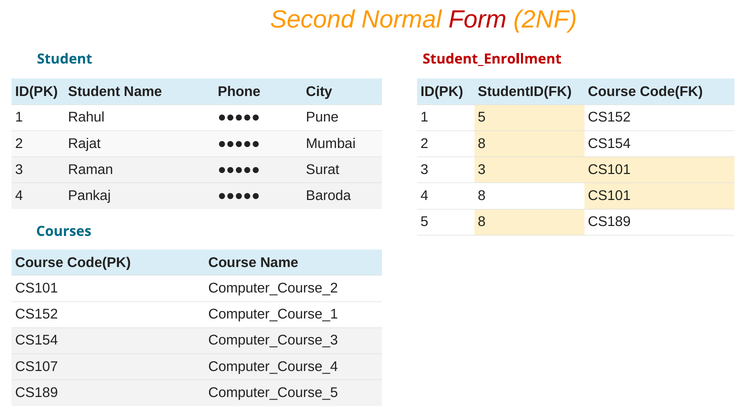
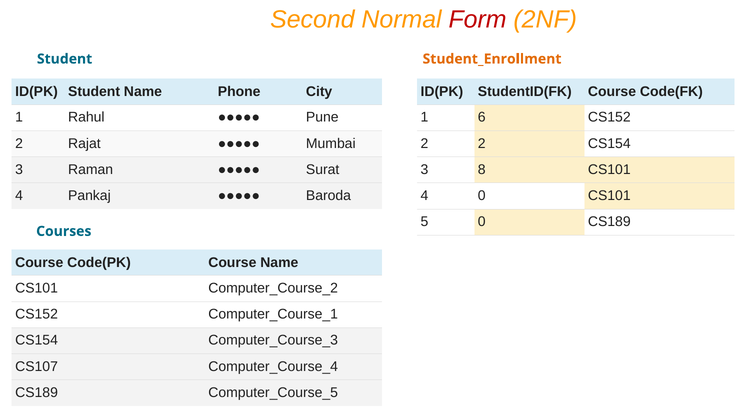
Student_Enrollment colour: red -> orange (492, 59)
1 5: 5 -> 6 (482, 117)
2 8: 8 -> 2 (482, 143)
3 3: 3 -> 8 (482, 169)
4 8: 8 -> 0 (482, 196)
5 8: 8 -> 0 (482, 222)
